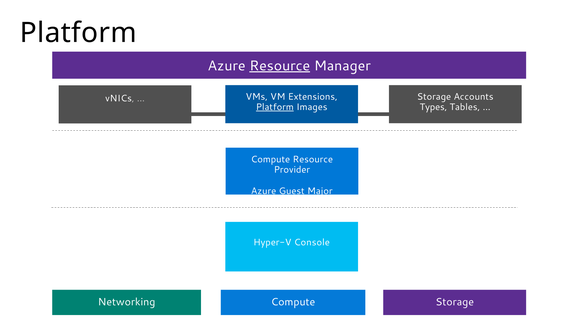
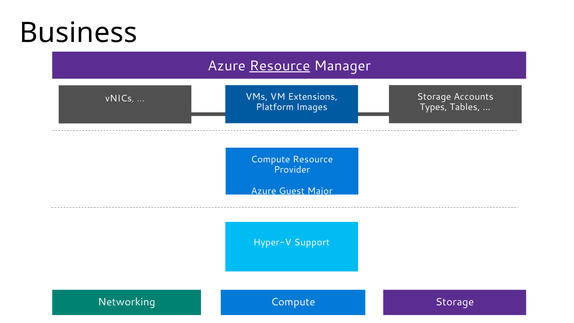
Platform: Platform -> Business (78, 33)
Platform underline: present -> none (275, 107)
Console: Console -> Support (312, 242)
